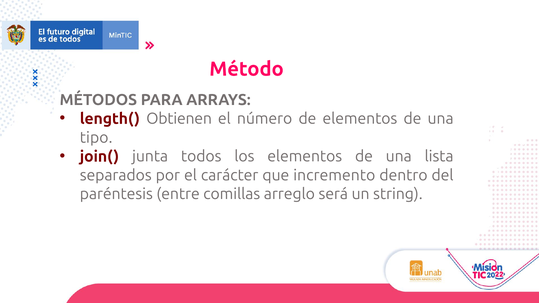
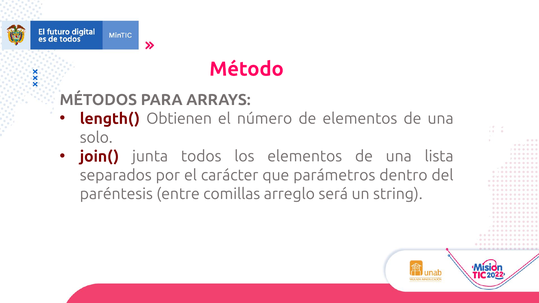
tipo: tipo -> solo (96, 138)
incremento: incremento -> parámetros (334, 175)
